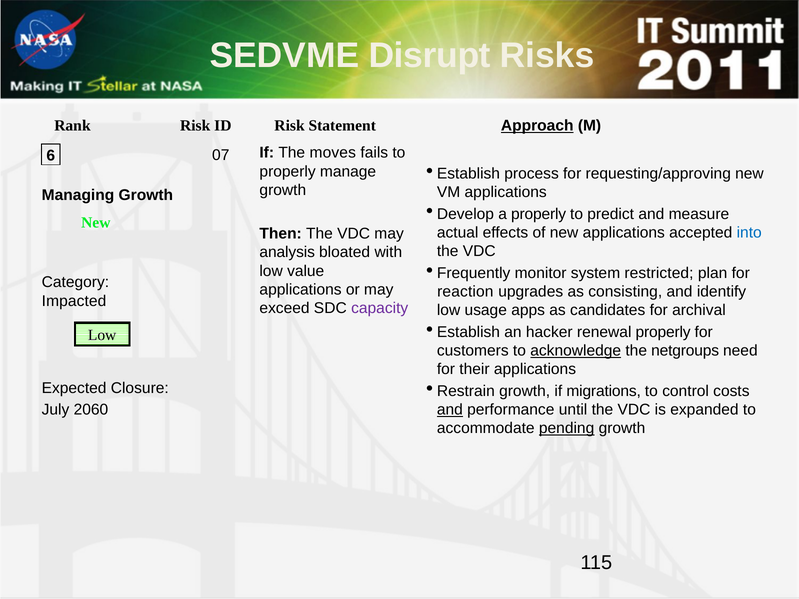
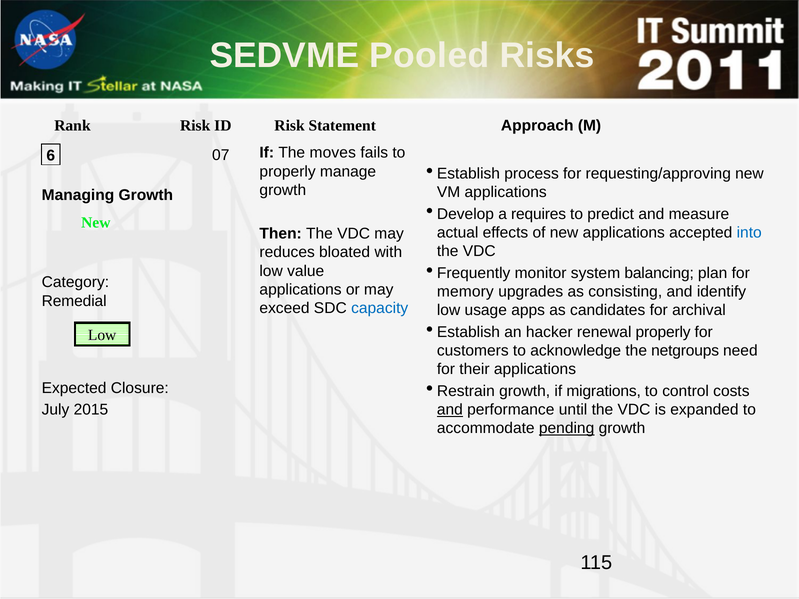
Disrupt: Disrupt -> Pooled (429, 56)
Approach underline: present -> none (537, 126)
a properly: properly -> requires (539, 214)
analysis: analysis -> reduces (287, 252)
restricted: restricted -> balancing (659, 273)
reaction: reaction -> memory (465, 292)
Impacted: Impacted -> Remedial (74, 301)
capacity colour: purple -> blue (380, 308)
acknowledge underline: present -> none (576, 351)
2060: 2060 -> 2015 (91, 410)
